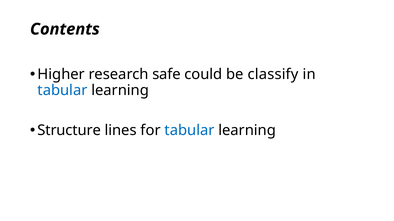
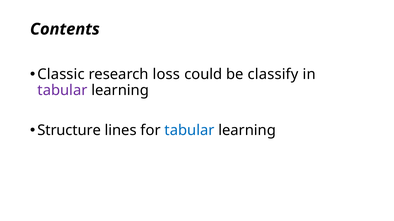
Higher: Higher -> Classic (61, 74)
safe: safe -> loss (166, 74)
tabular colour: blue -> purple (62, 90)
